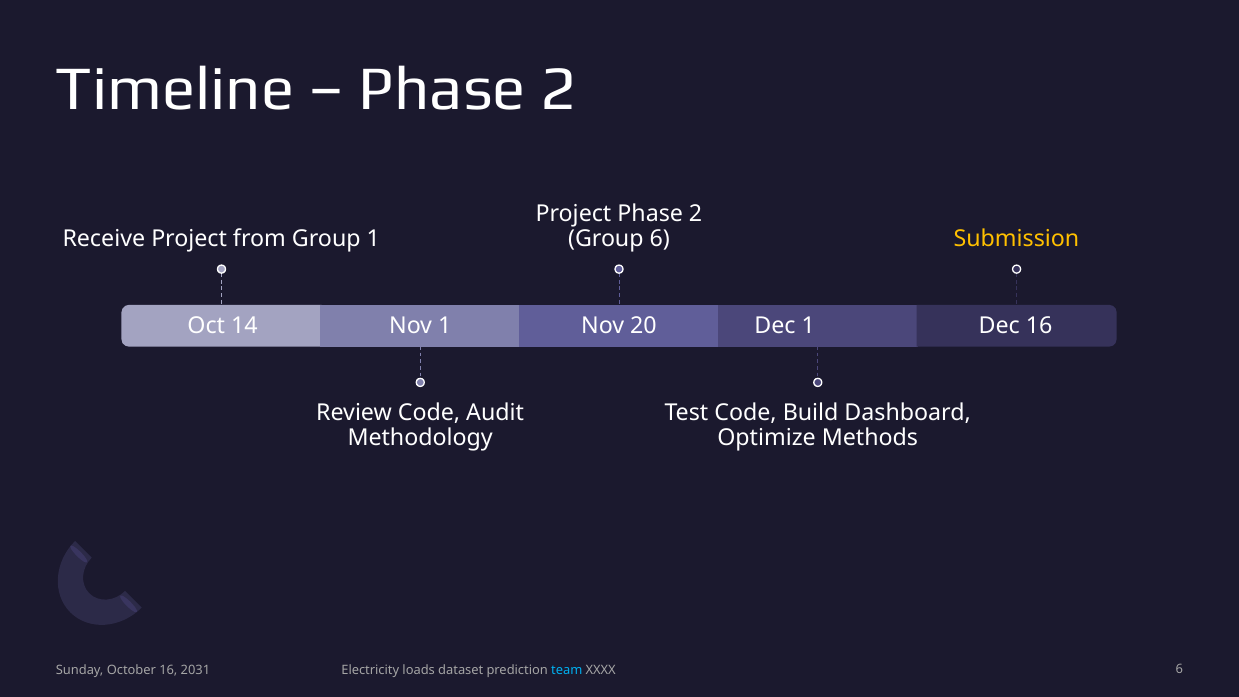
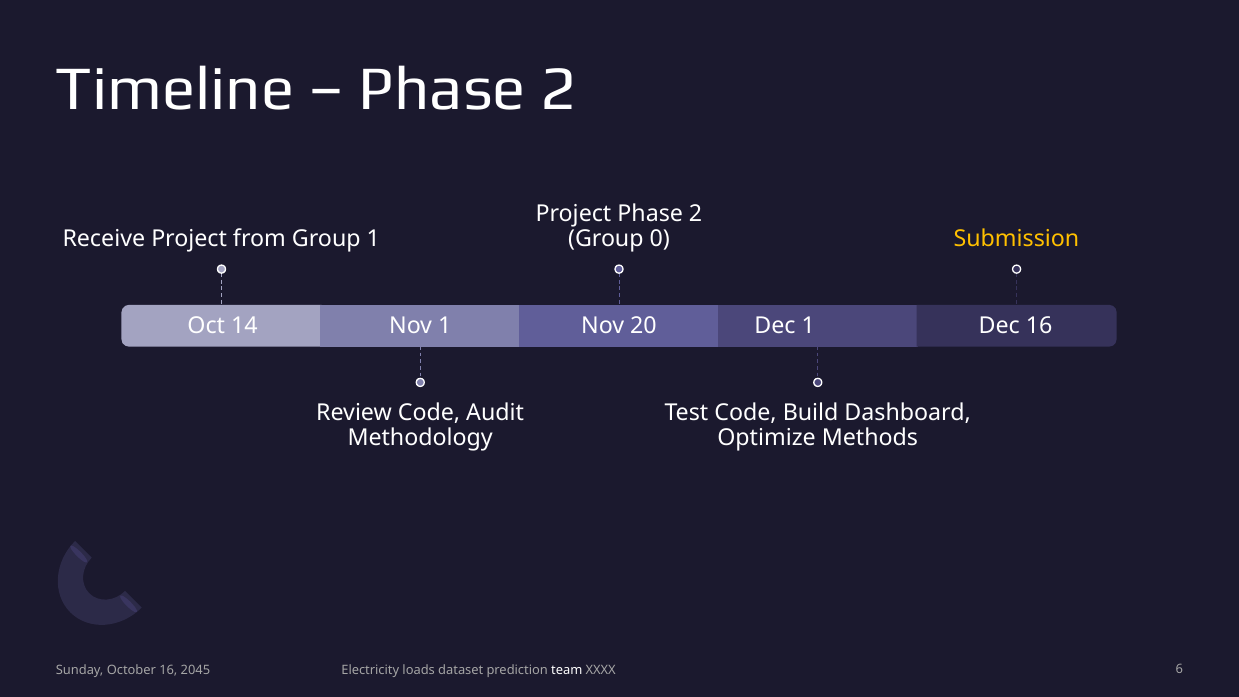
Group 6: 6 -> 0 (660, 238)
2031: 2031 -> 2045 (195, 670)
team colour: light blue -> white (567, 670)
